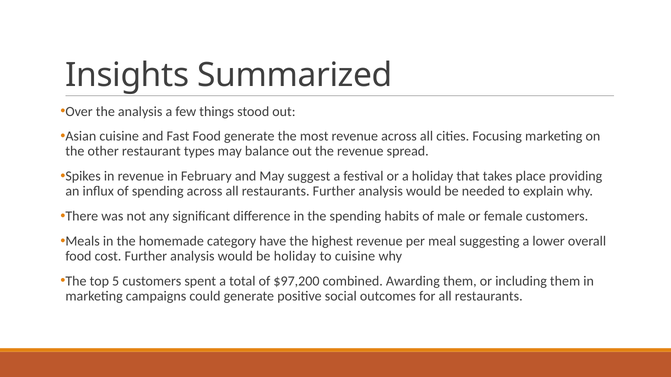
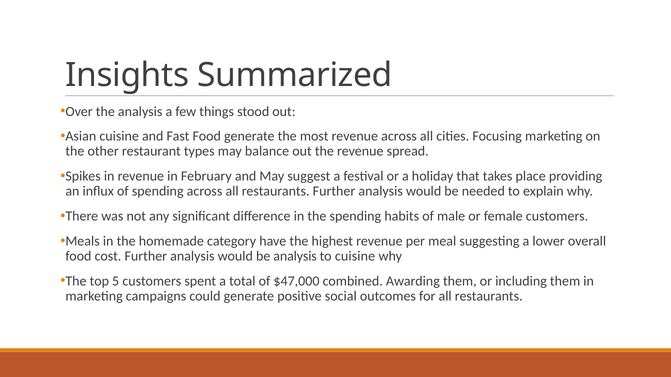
be holiday: holiday -> analysis (295, 256)
$97,200: $97,200 -> $47,000 (296, 281)
